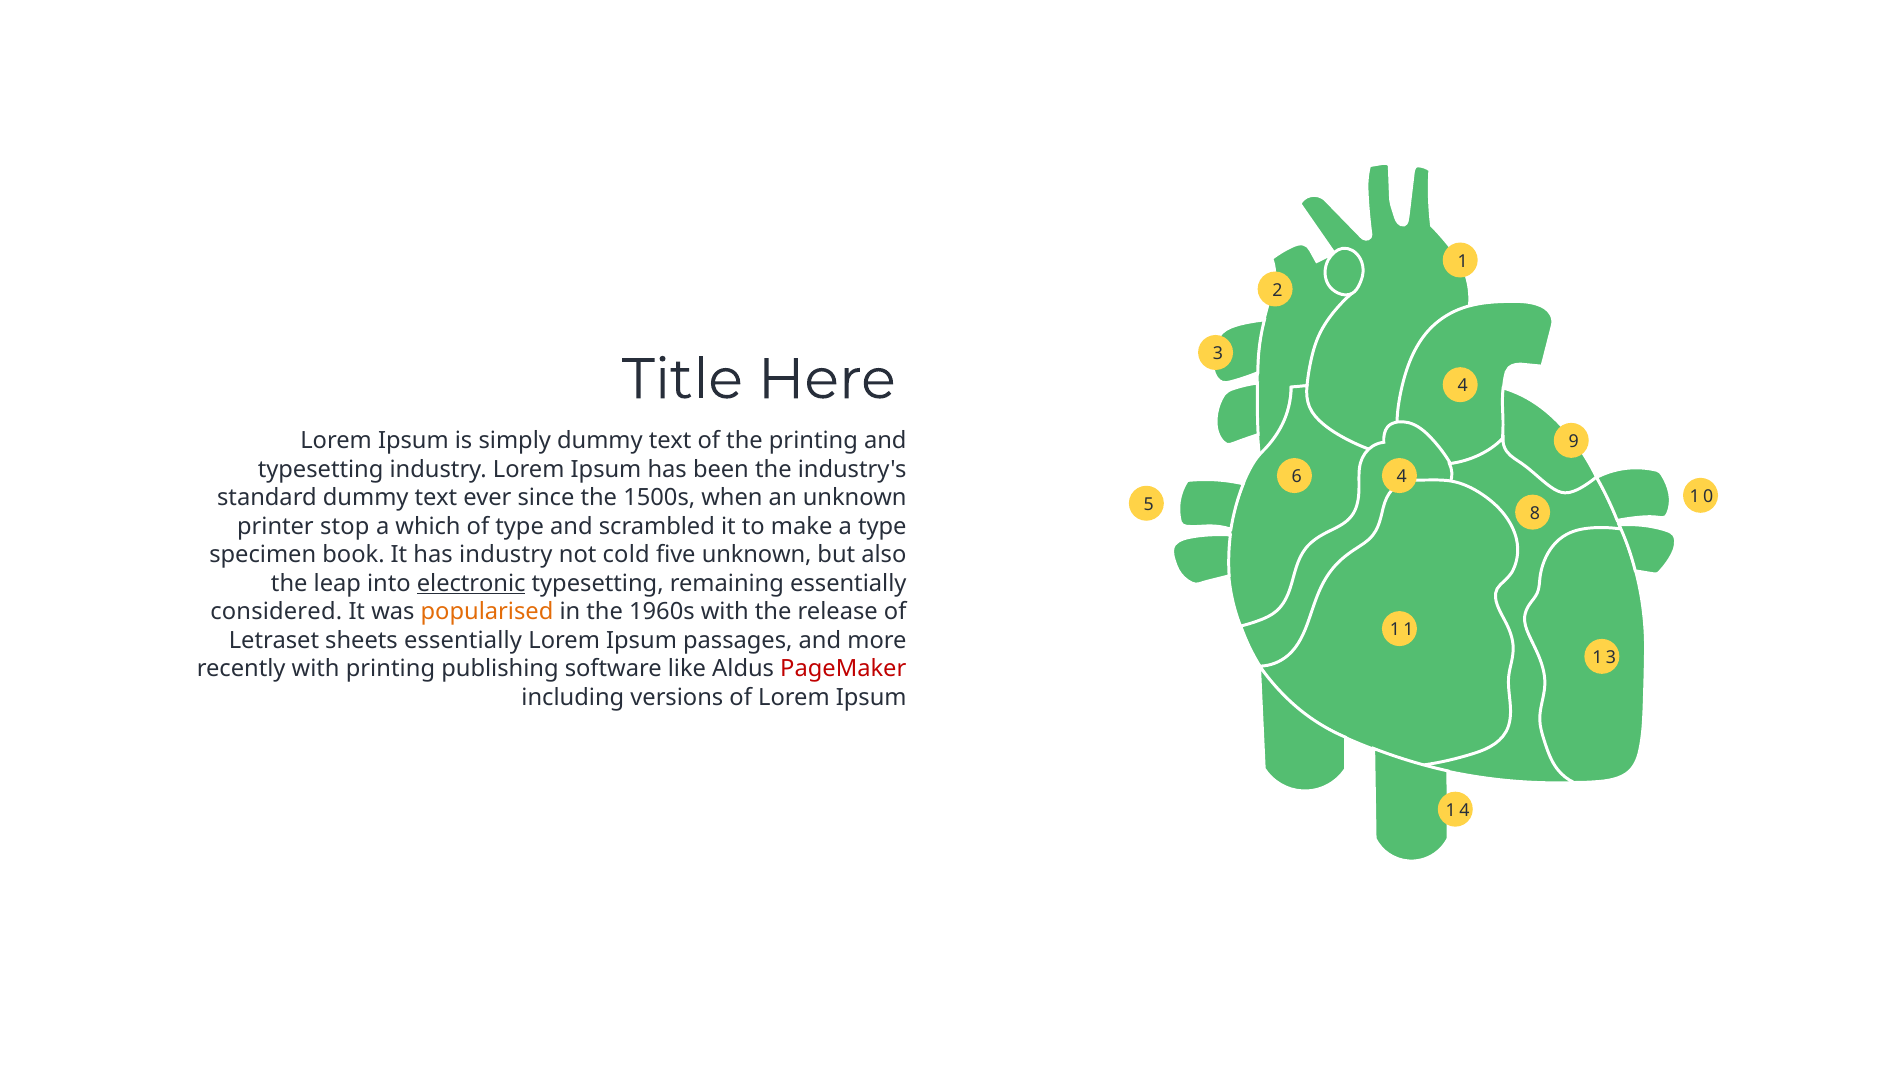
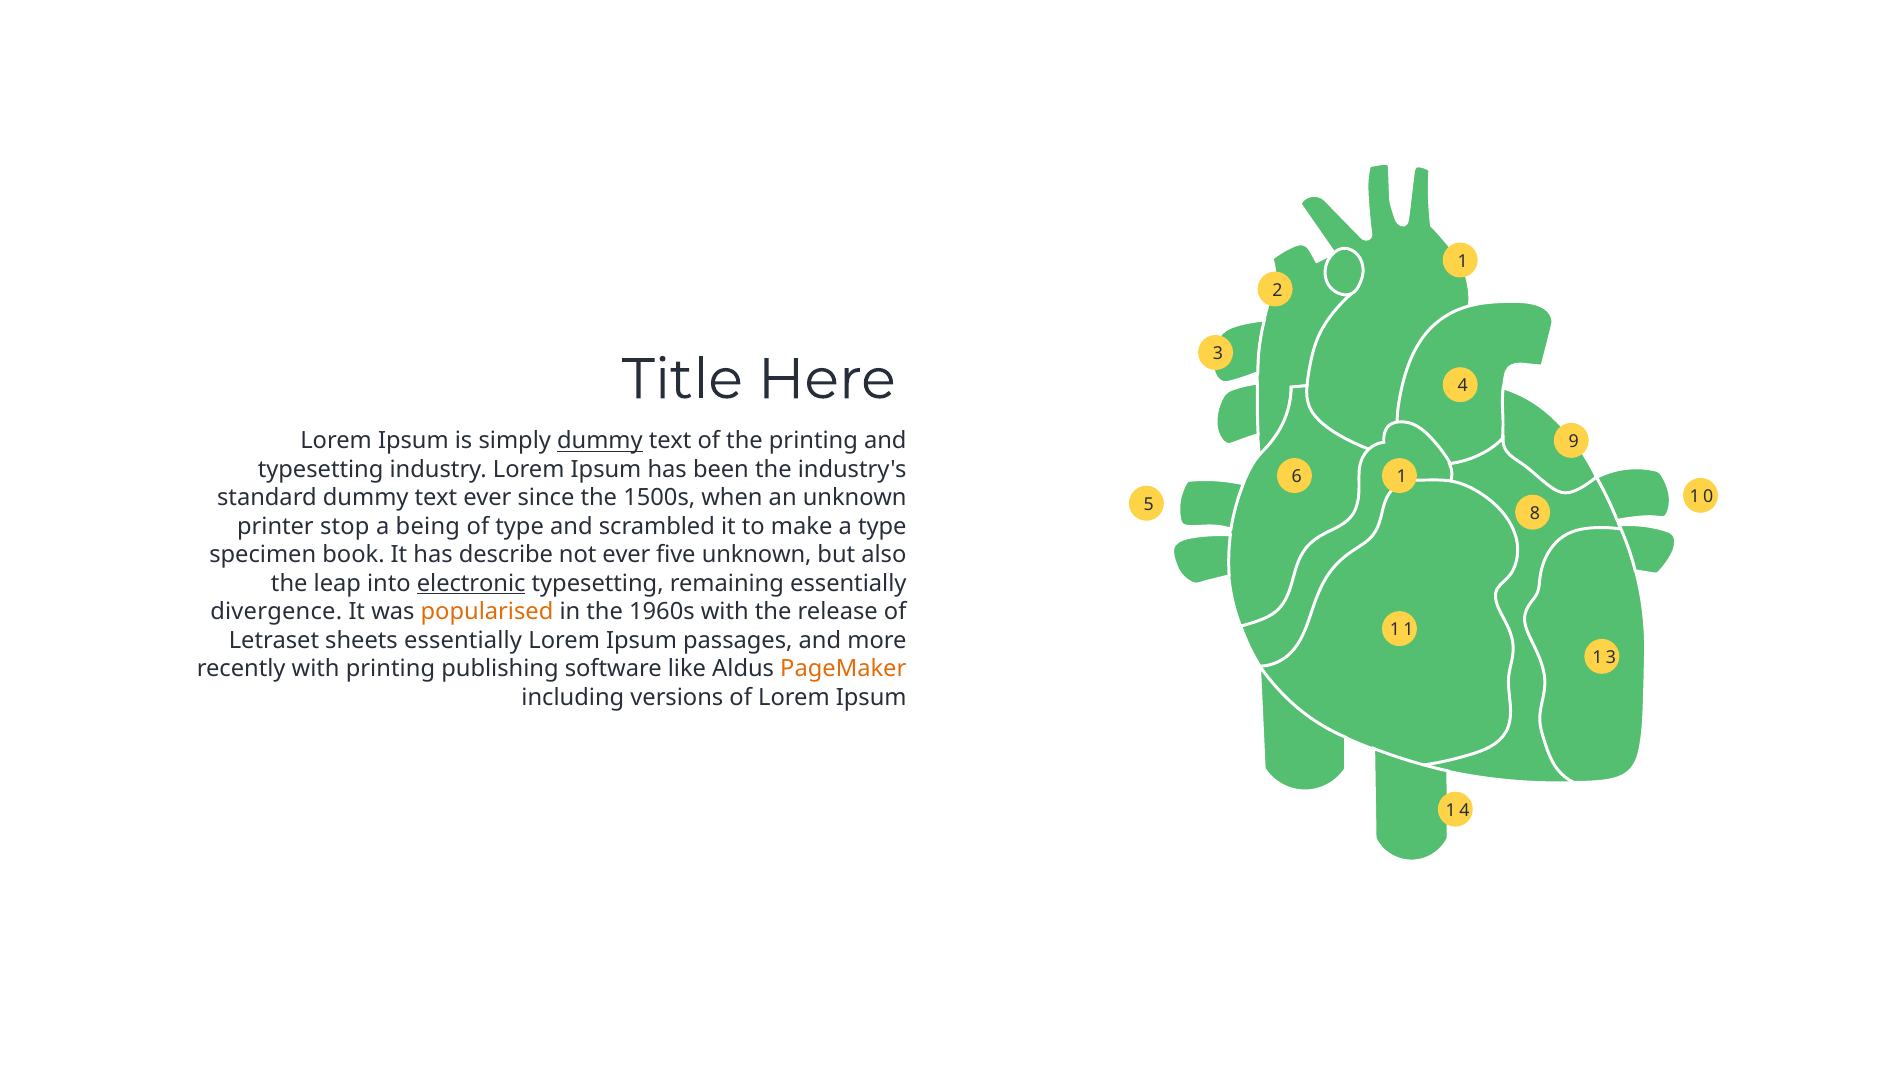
dummy underline: none -> present (600, 441)
6 4: 4 -> 1 (1402, 477)
which: which -> being (428, 526)
has industry: industry -> describe (506, 555)
not cold: cold -> ever (626, 555)
considered: considered -> divergence (276, 612)
PageMaker colour: red -> orange (843, 668)
